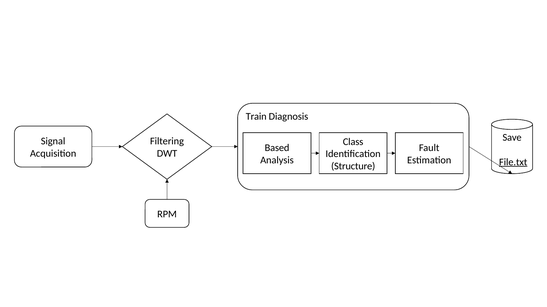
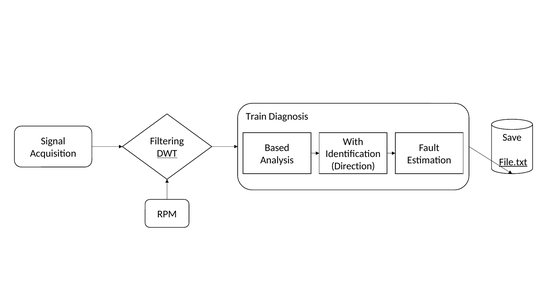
Class: Class -> With (353, 142)
DWT underline: none -> present (167, 154)
Structure: Structure -> Direction (353, 167)
